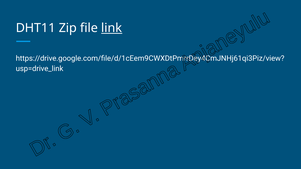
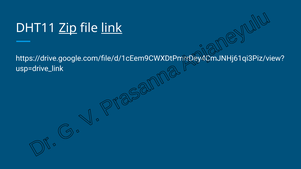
Zip underline: none -> present (68, 28)
